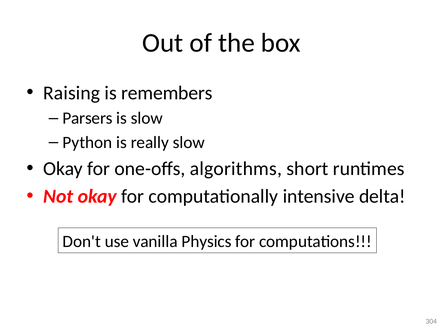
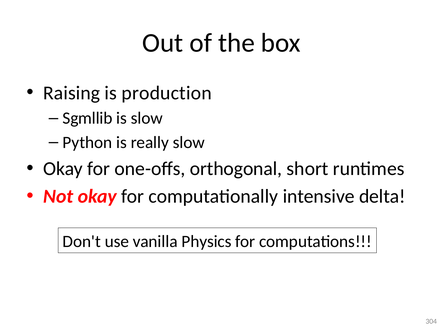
remembers: remembers -> production (167, 93)
Parsers: Parsers -> Sgmllib (87, 118)
algorithms: algorithms -> orthogonal (236, 169)
